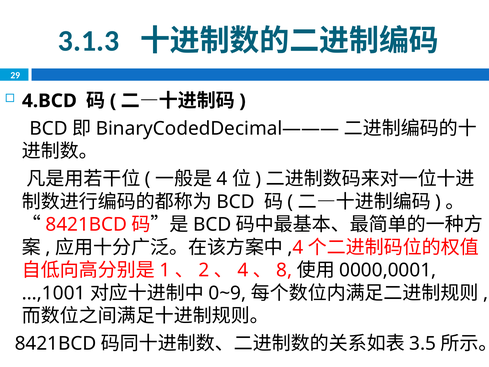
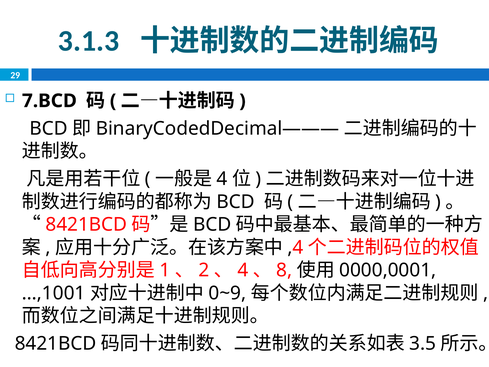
4.BCD: 4.BCD -> 7.BCD (49, 101)
